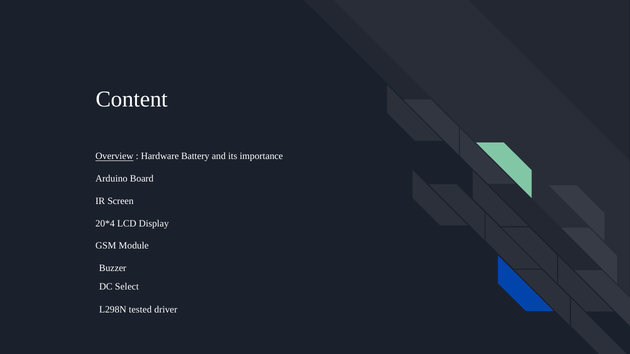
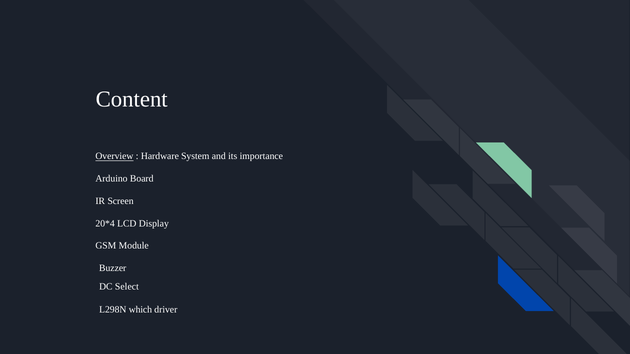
Battery: Battery -> System (195, 156)
tested: tested -> which (140, 310)
